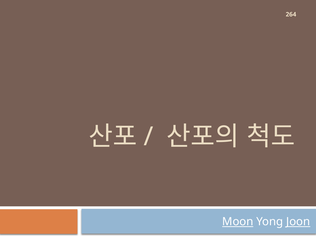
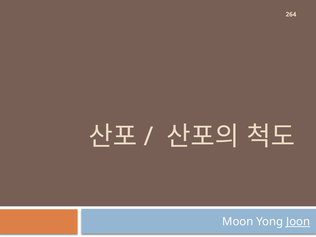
Moon underline: present -> none (238, 222)
